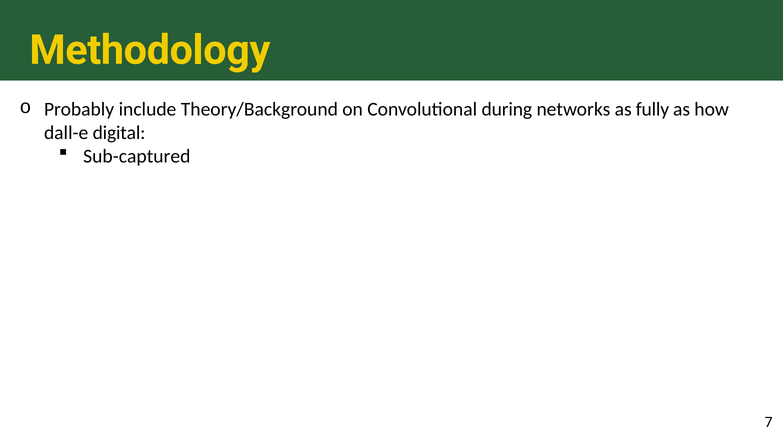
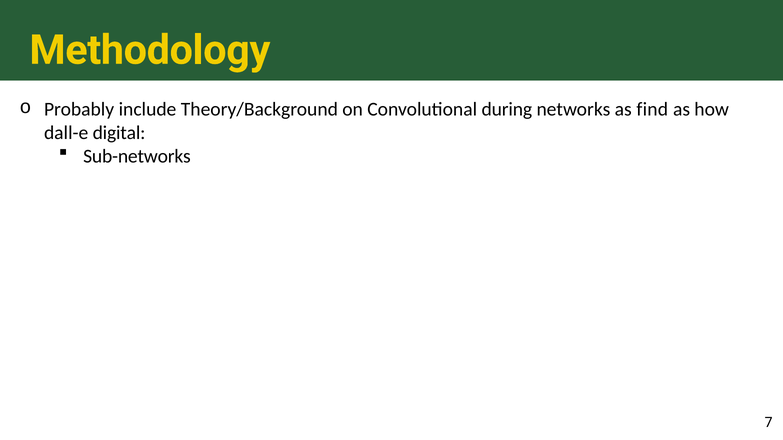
fully: fully -> find (652, 109)
Sub-captured: Sub-captured -> Sub-networks (137, 156)
